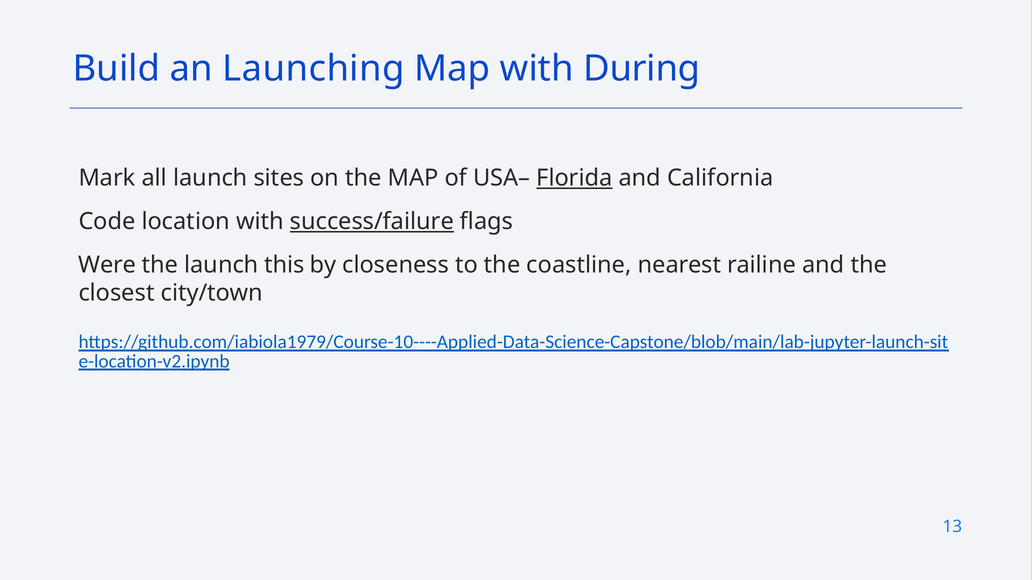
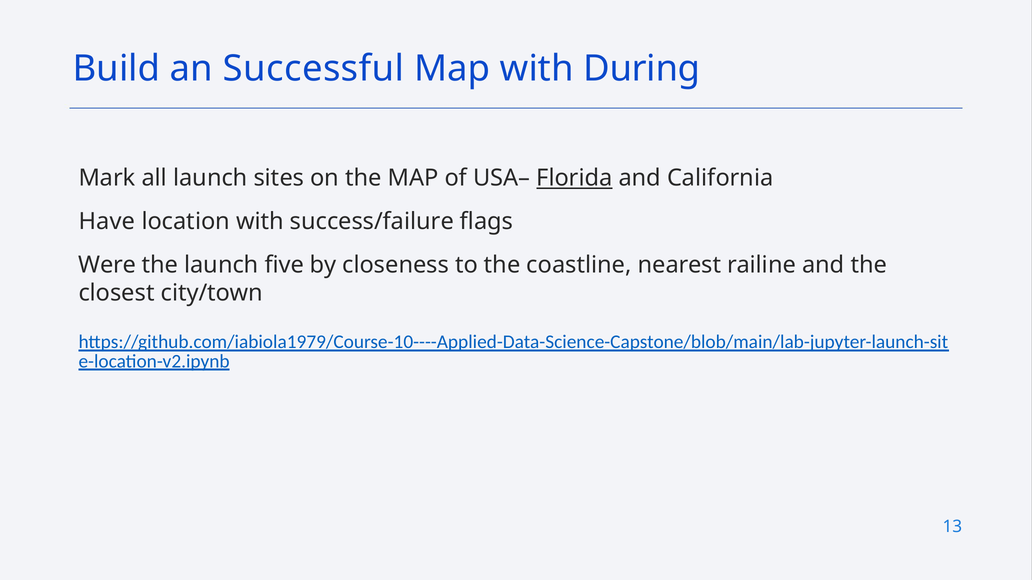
Launching: Launching -> Successful (314, 69)
Code: Code -> Have (107, 222)
success/failure underline: present -> none (372, 222)
this: this -> five (284, 265)
